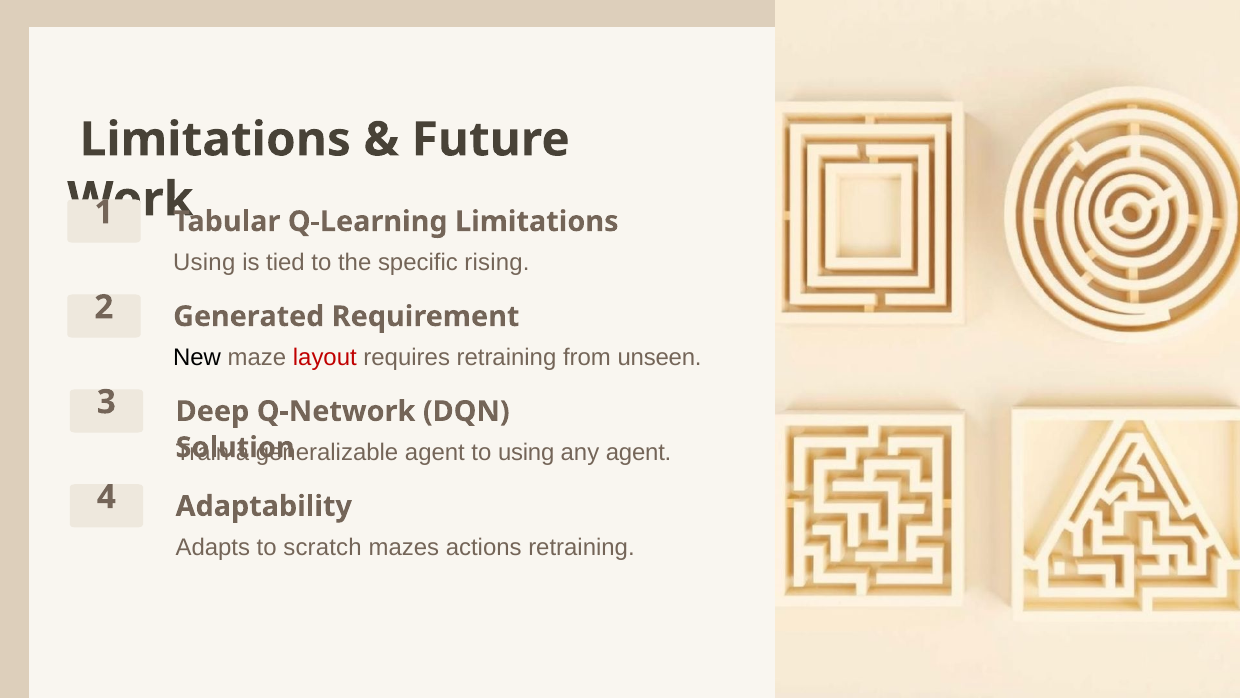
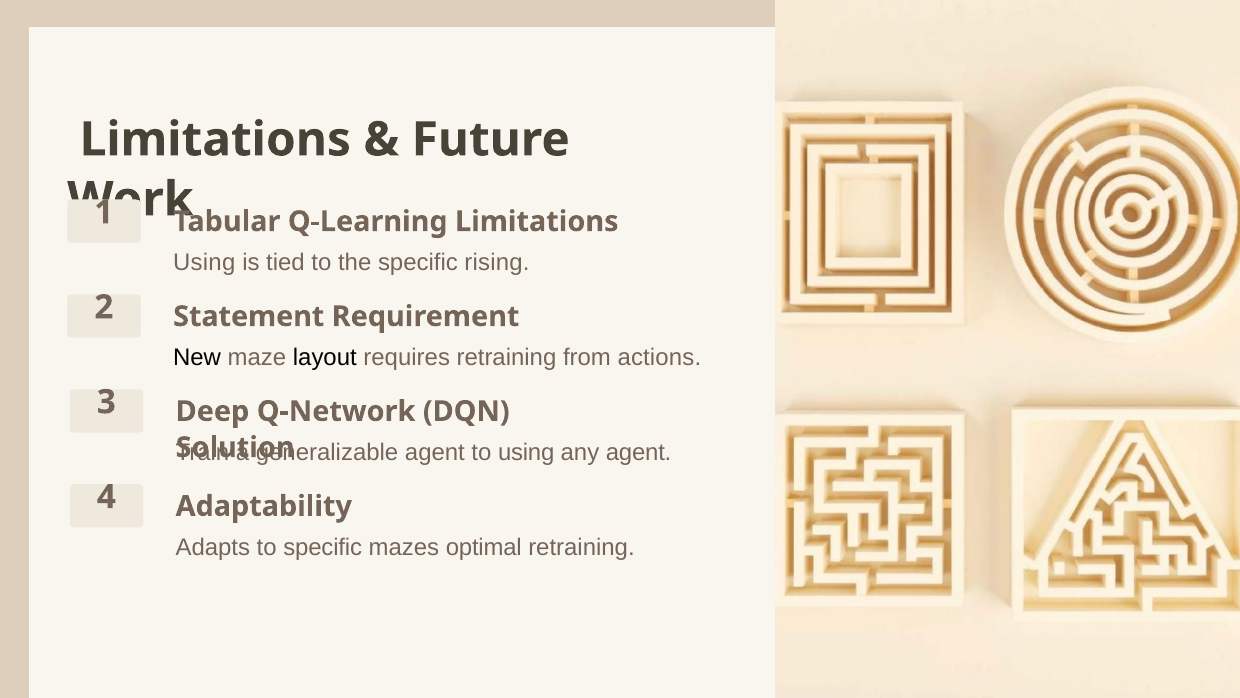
Generated: Generated -> Statement (249, 316)
layout colour: red -> black (325, 357)
unseen: unseen -> actions (659, 357)
to scratch: scratch -> specific (323, 547)
actions: actions -> optimal (484, 547)
